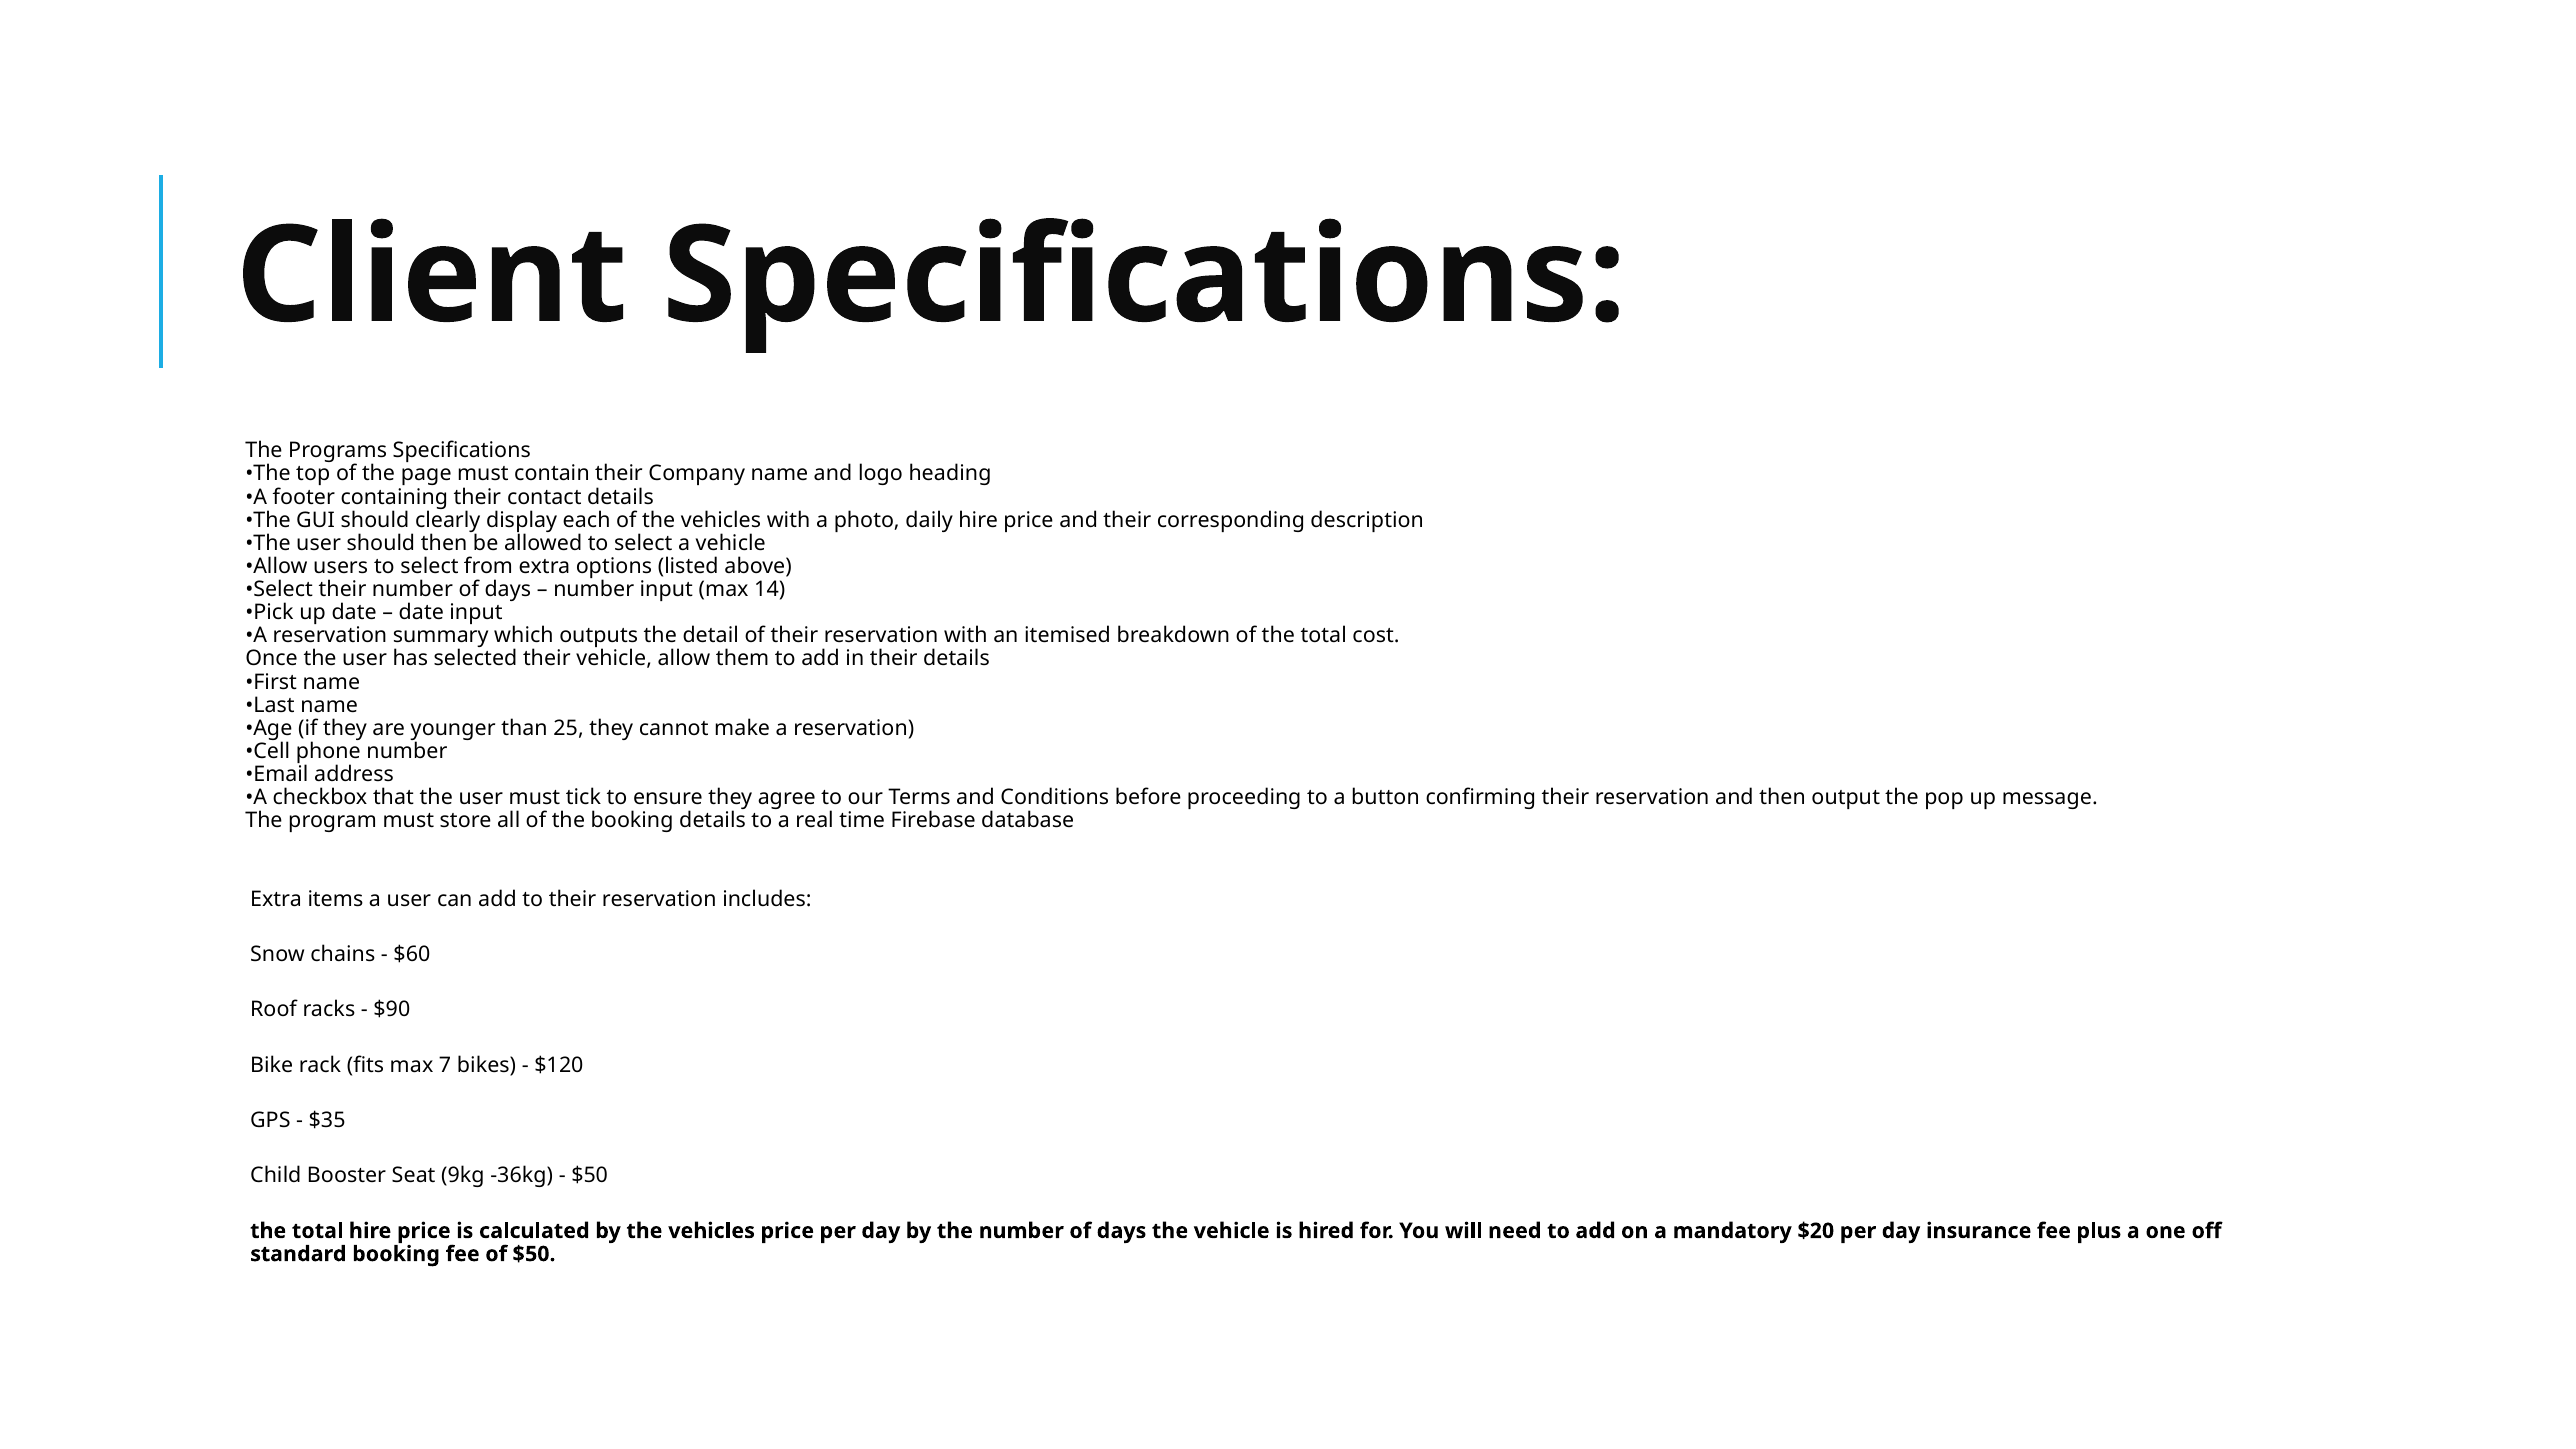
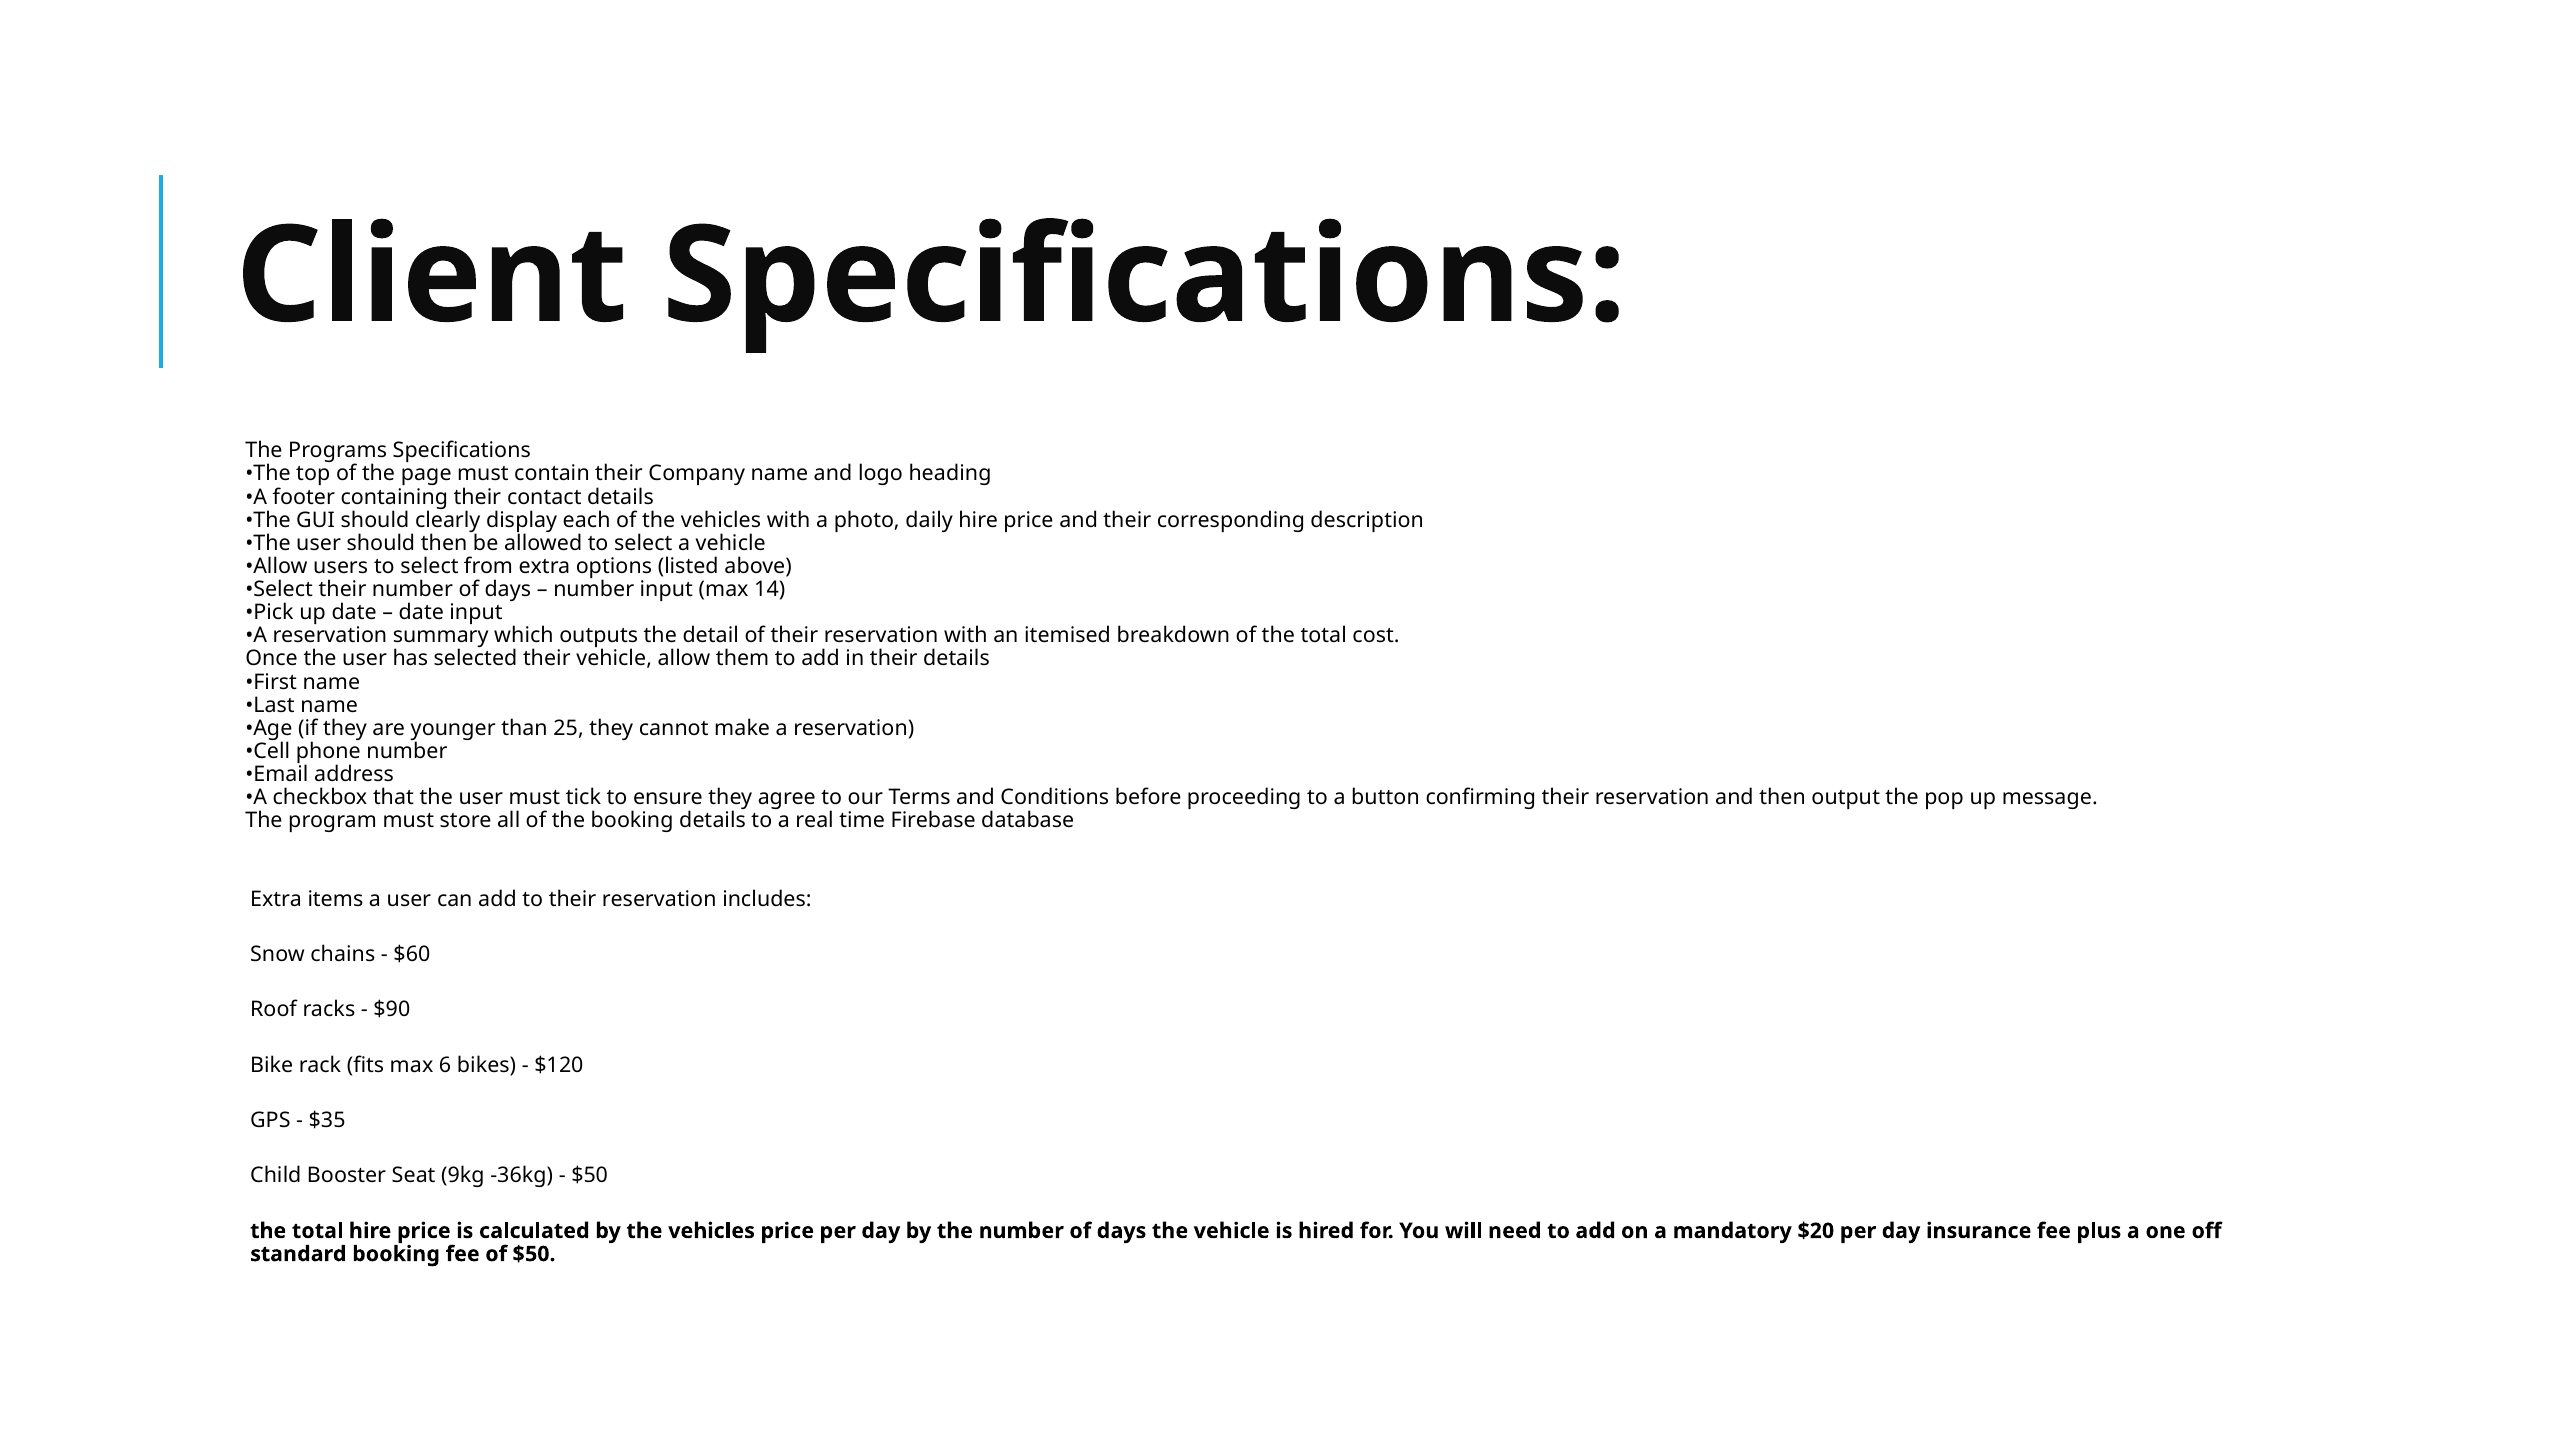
7: 7 -> 6 (445, 1065)
